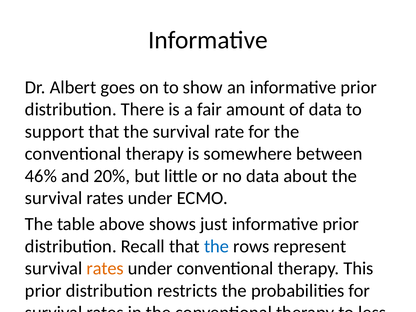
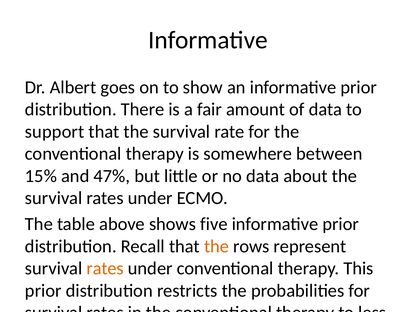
46%: 46% -> 15% (41, 176)
20%: 20% -> 47% (112, 176)
just: just -> five (214, 224)
the colour: blue -> orange (217, 246)
